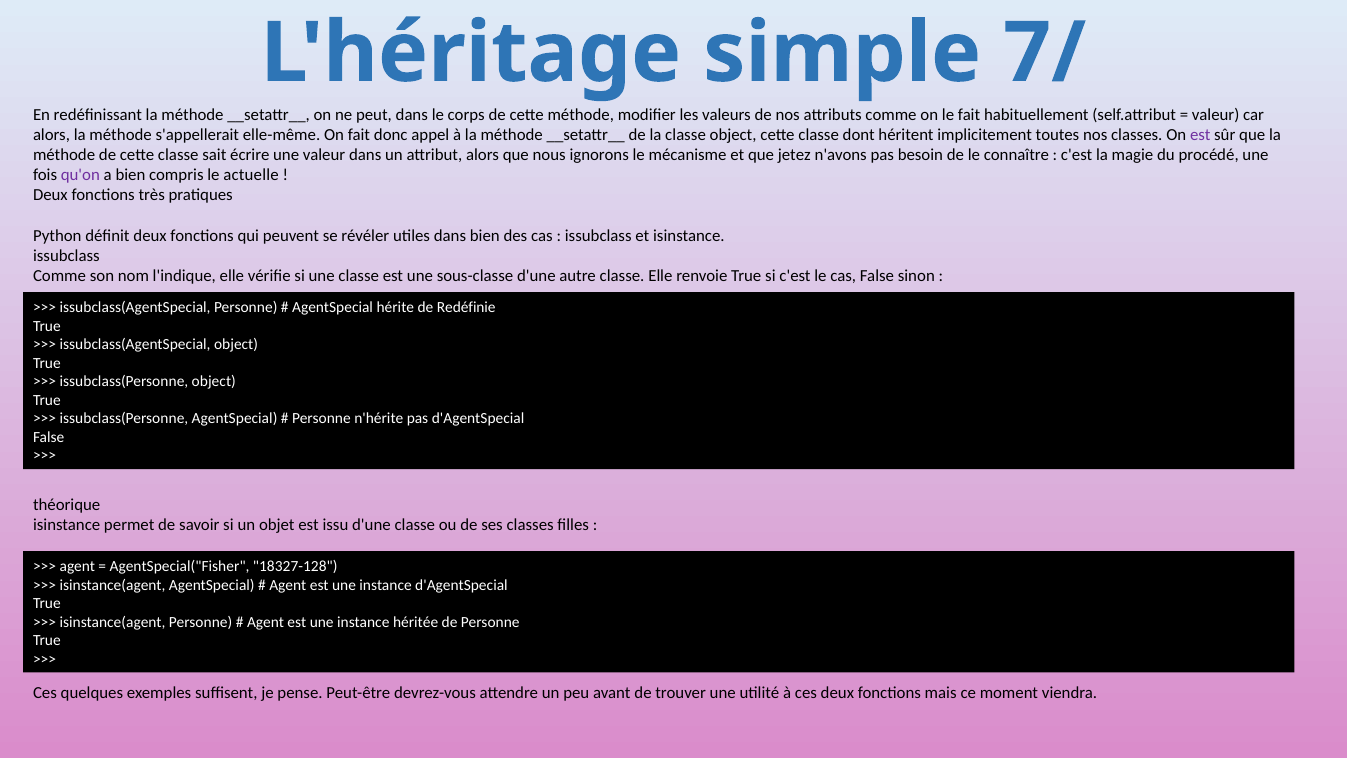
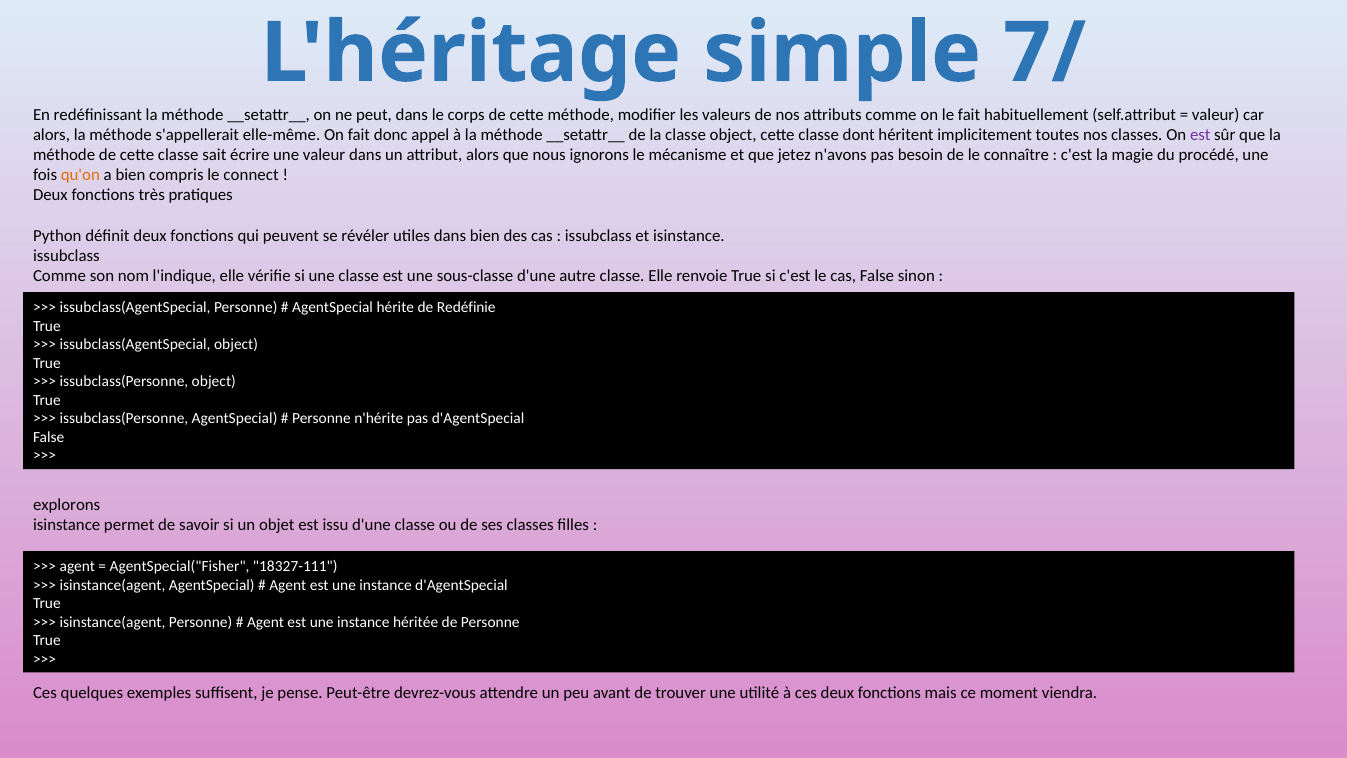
qu'on colour: purple -> orange (80, 175)
actuelle: actuelle -> connect (251, 175)
théorique: théorique -> explorons (67, 504)
18327-128: 18327-128 -> 18327-111 (295, 566)
